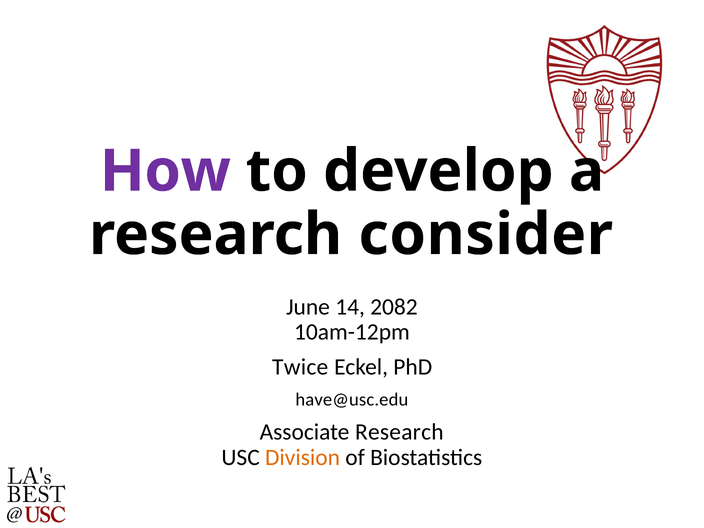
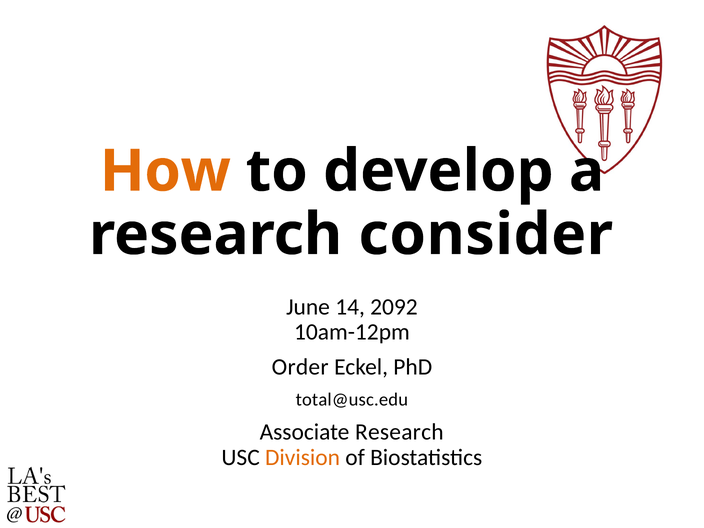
How colour: purple -> orange (165, 171)
2082: 2082 -> 2092 (394, 307)
Twice: Twice -> Order (300, 367)
have@usc.edu: have@usc.edu -> total@usc.edu (352, 400)
